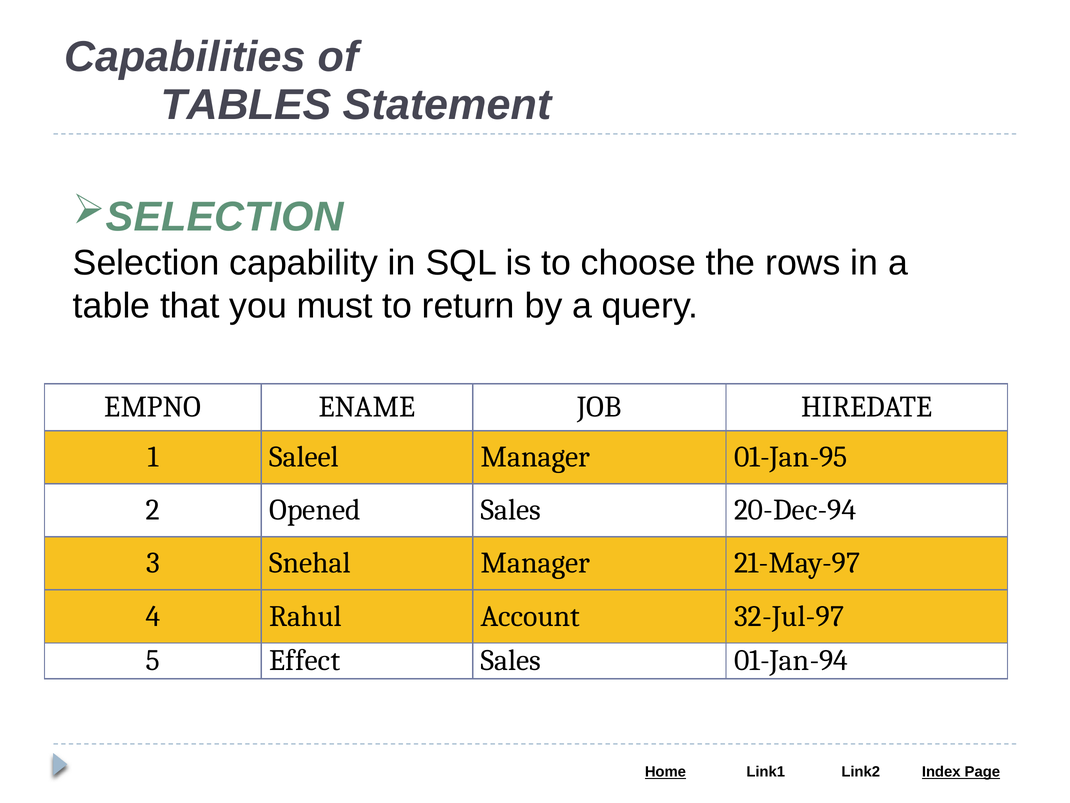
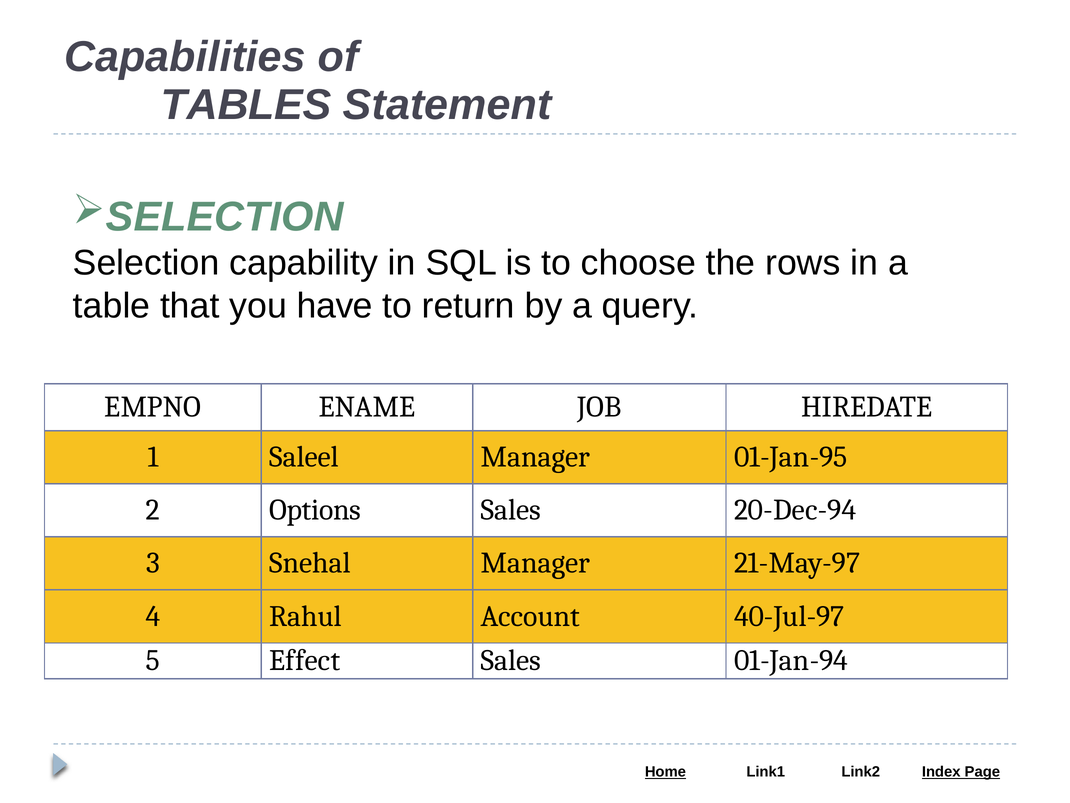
must: must -> have (335, 306)
Opened: Opened -> Options (315, 510)
32-Jul-97: 32-Jul-97 -> 40-Jul-97 (789, 616)
